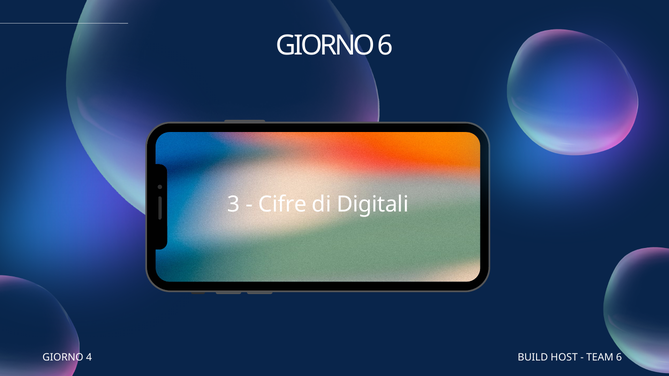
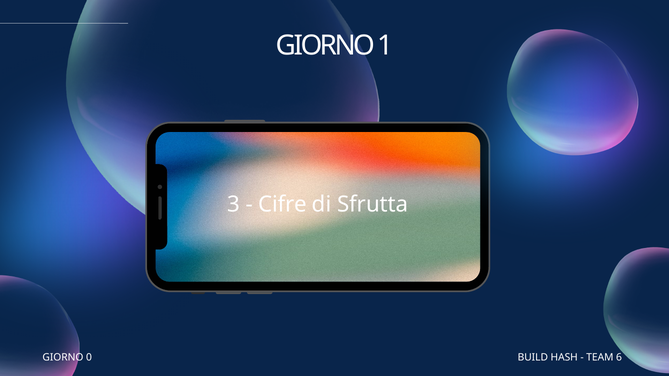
GIORNO 6: 6 -> 1 (385, 45)
Digitali: Digitali -> Sfrutta (373, 204)
4: 4 -> 0 (89, 358)
HOST: HOST -> HASH (564, 358)
